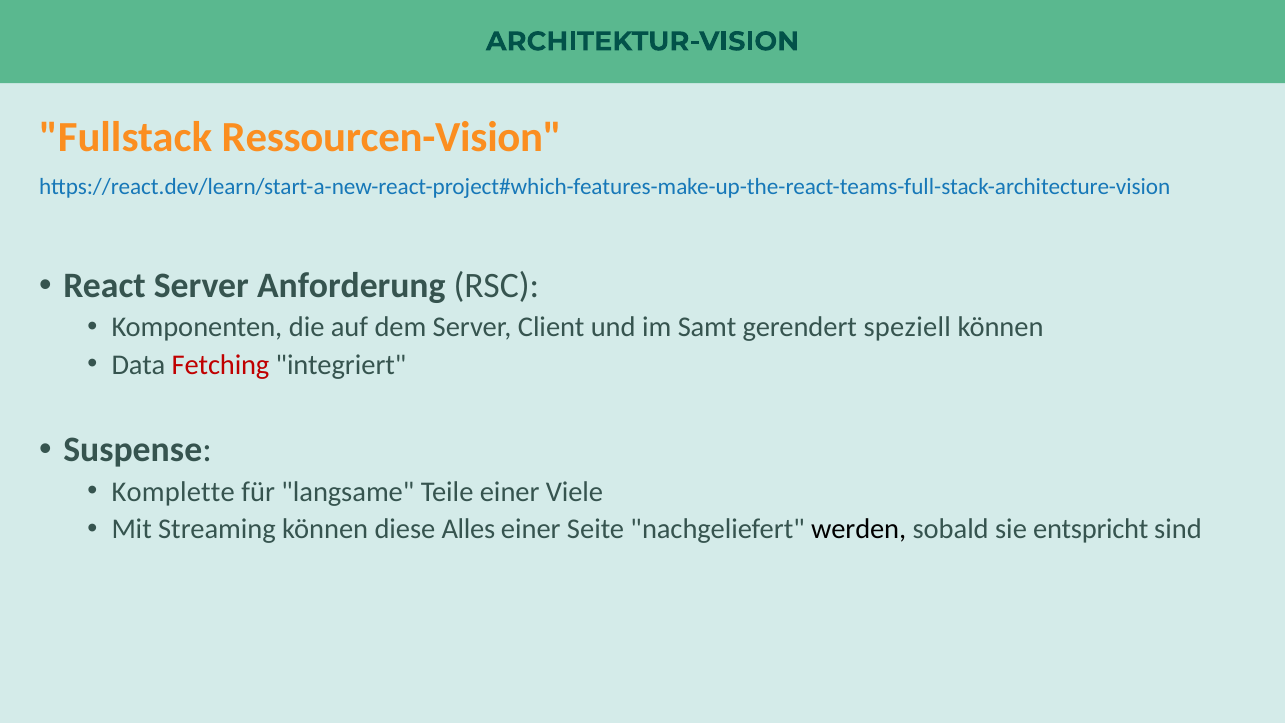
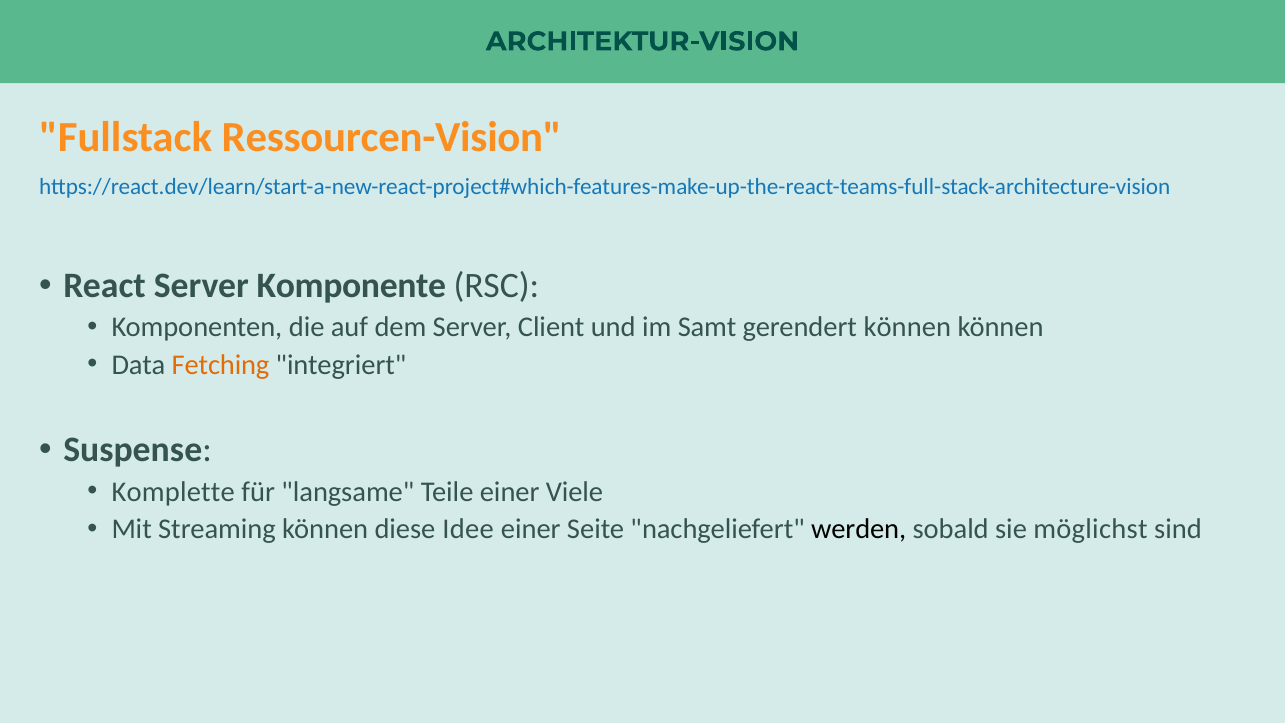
Anforderung: Anforderung -> Komponente (351, 286)
gerendert speziell: speziell -> können (907, 327)
Fetching colour: red -> orange (221, 365)
Alles: Alles -> Idee (468, 529)
entspricht: entspricht -> möglichst (1090, 529)
